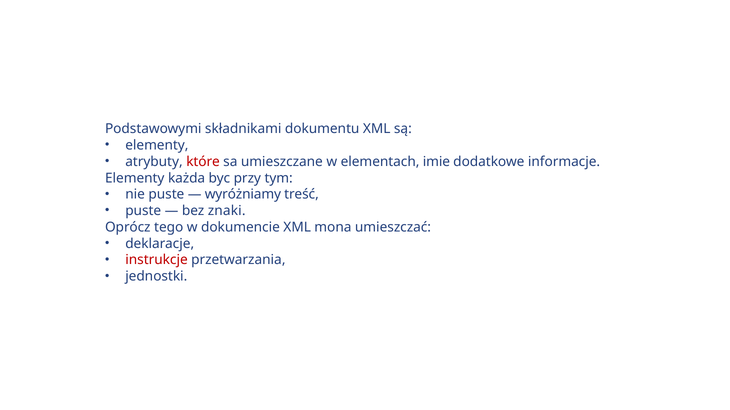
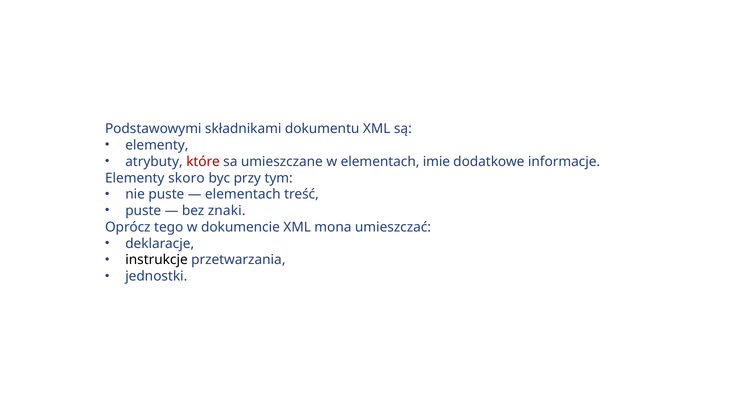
każda: każda -> skoro (186, 178)
wyróżniamy: wyróżniamy -> elementach (243, 195)
instrukcje colour: red -> black (157, 260)
